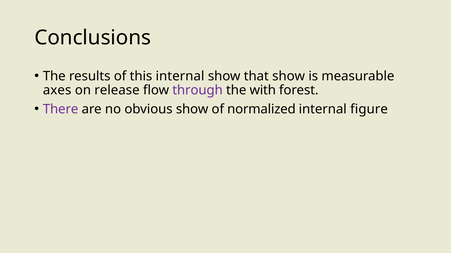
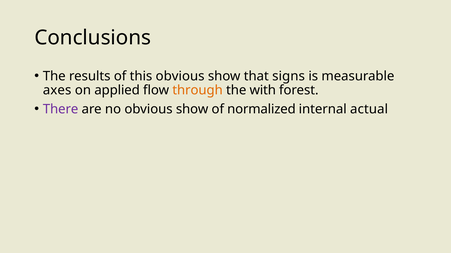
this internal: internal -> obvious (180, 76)
that show: show -> signs (289, 76)
release: release -> applied (117, 90)
through colour: purple -> orange (198, 90)
figure: figure -> actual (369, 109)
